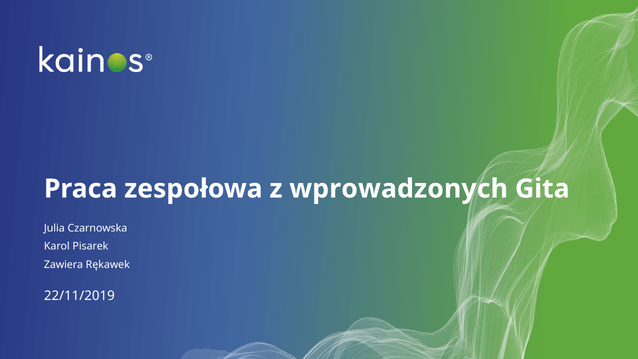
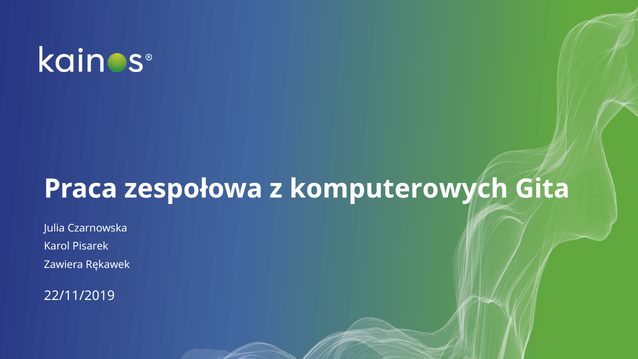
wprowadzonych: wprowadzonych -> komputerowych (399, 189)
